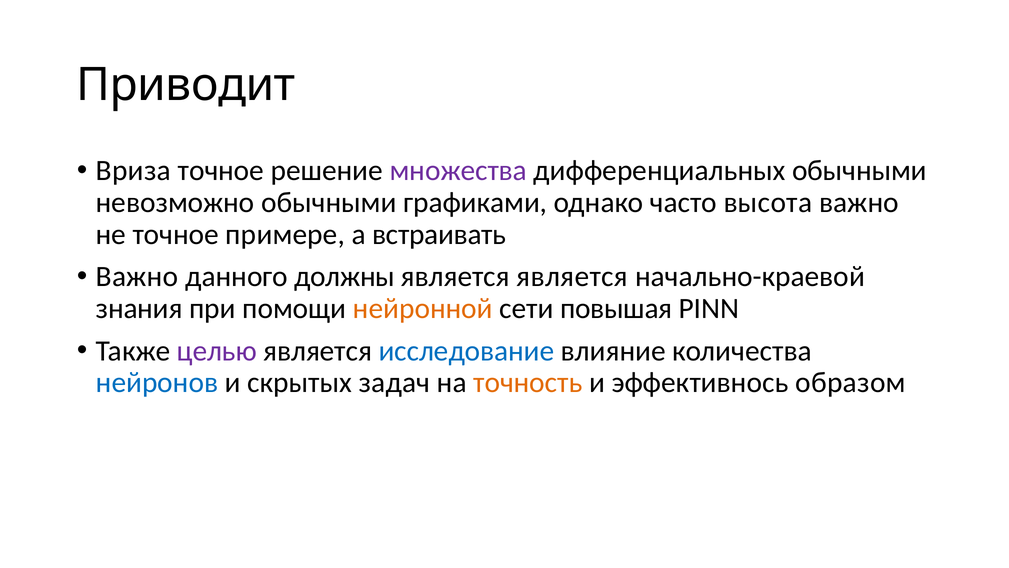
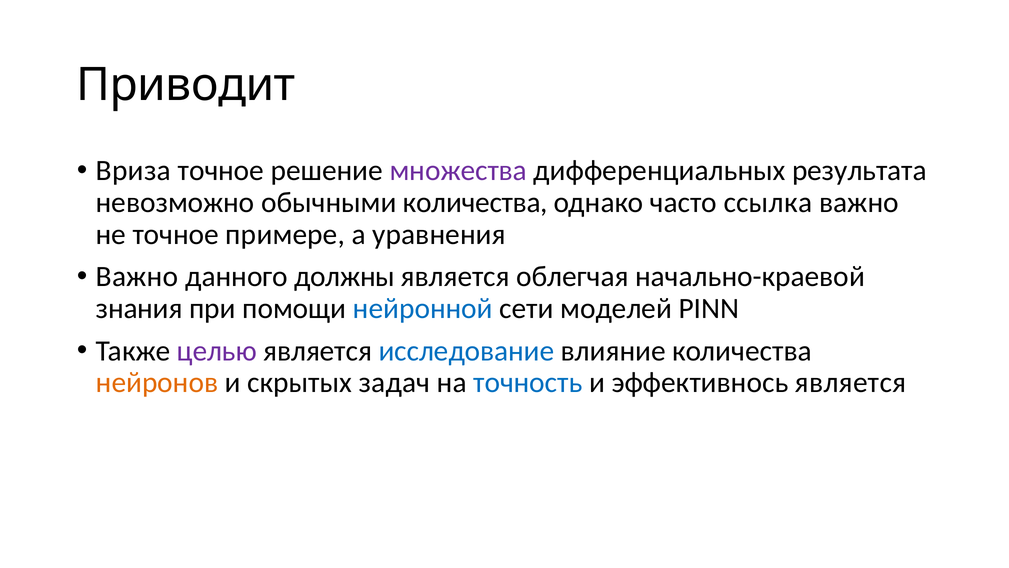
дифференциальных обычными: обычными -> результата (859, 171)
обычными графиками: графиками -> количества (475, 202)
высота: высота -> ссылка (768, 202)
встраивать: встраивать -> уравнения (439, 234)
является является: является -> облегчая (572, 276)
нейронной colour: orange -> blue (423, 308)
повышая: повышая -> моделей (616, 308)
нейронов colour: blue -> orange (157, 382)
точность colour: orange -> blue (528, 382)
эффективнось образом: образом -> является (851, 382)
